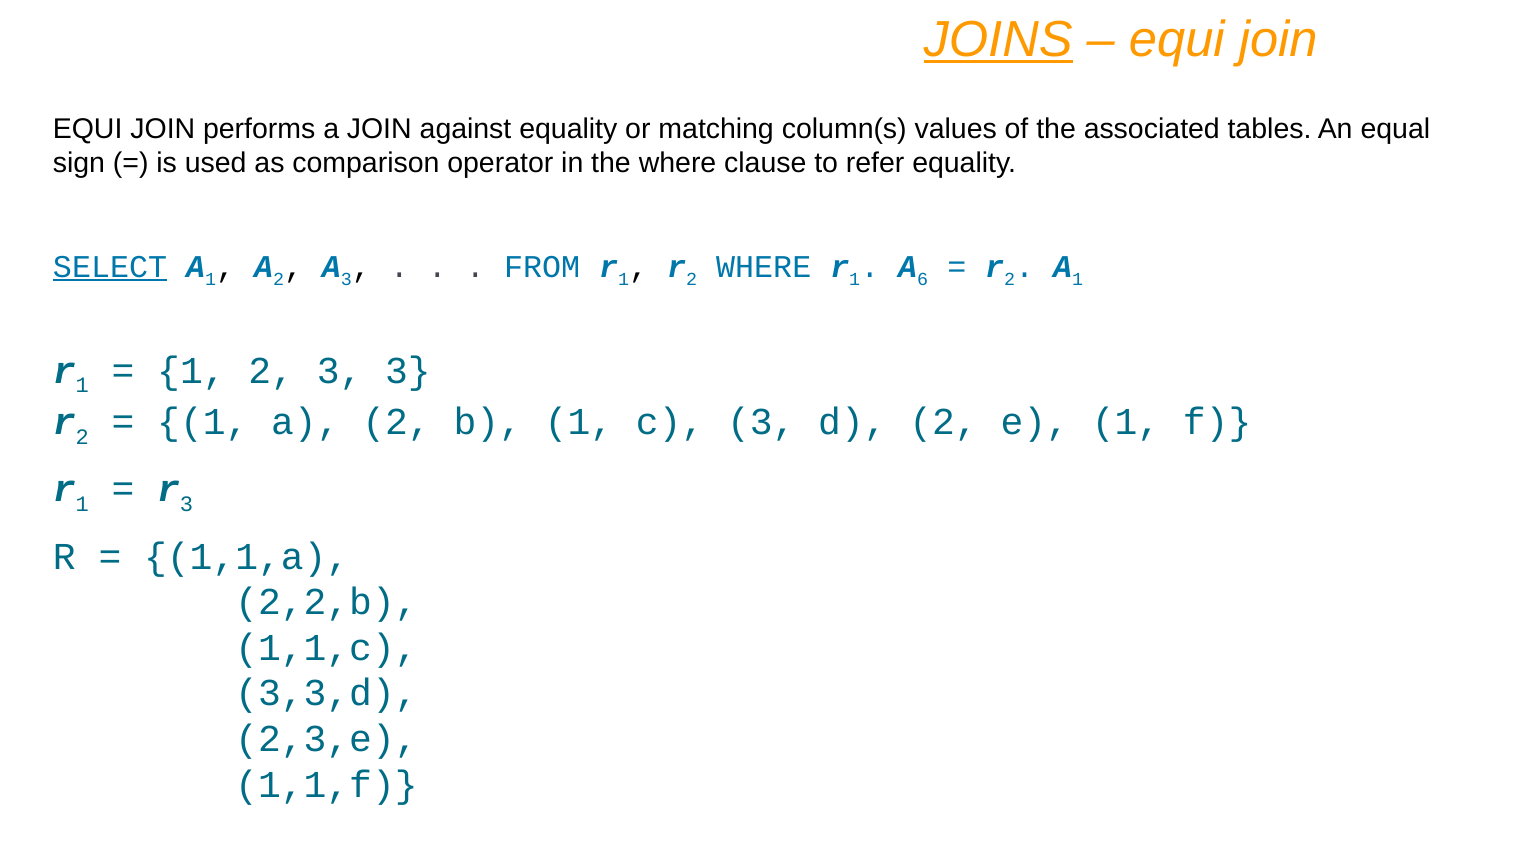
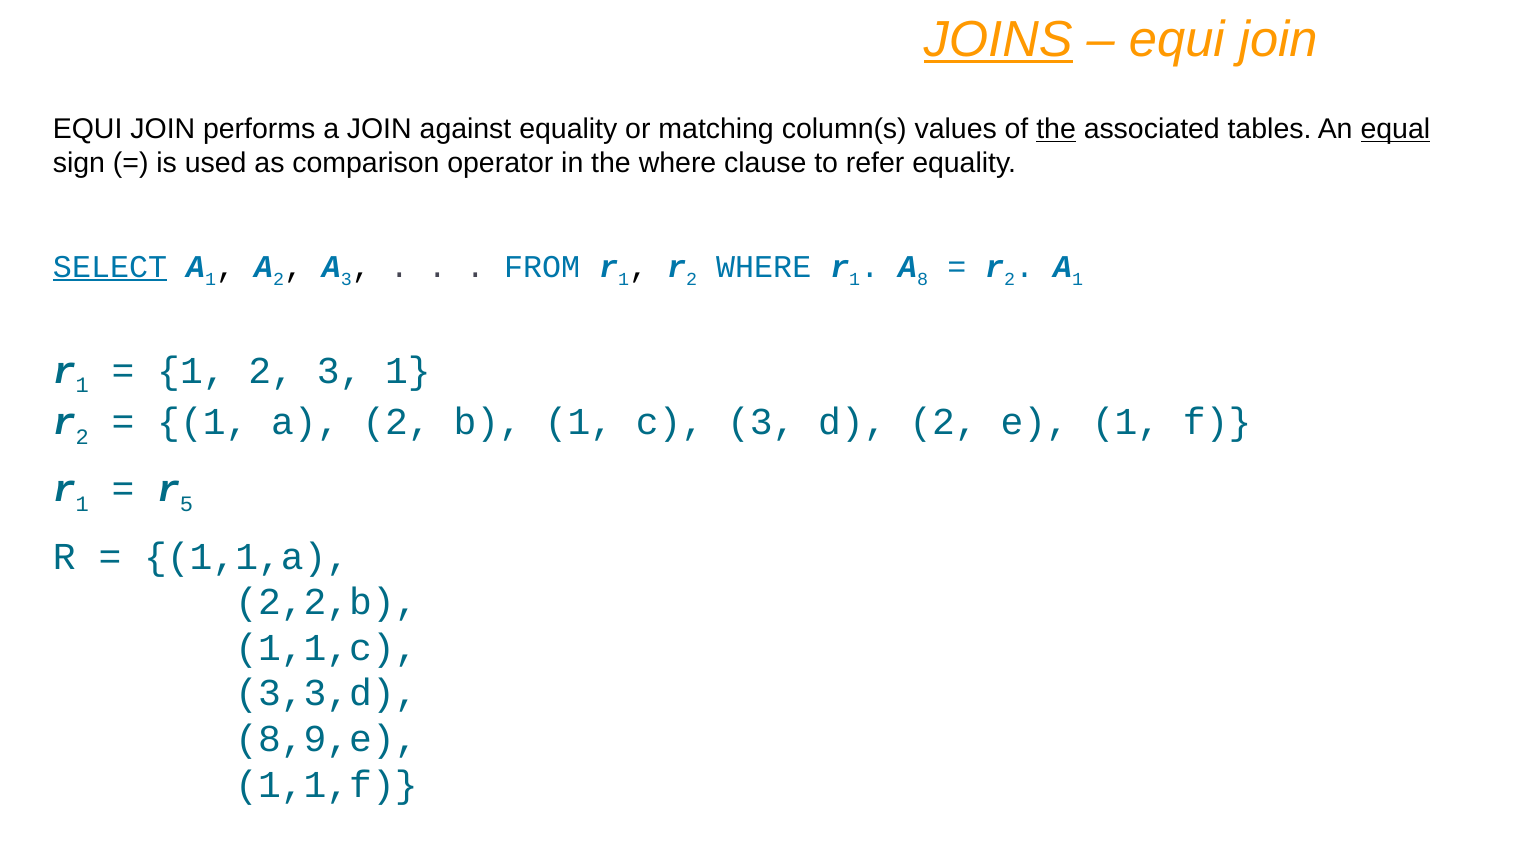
the underline: none -> present (1056, 129)
equal underline: none -> present (1395, 129)
6: 6 -> 8 (923, 279)
3 3: 3 -> 1 (408, 370)
r 3: 3 -> 5 (187, 504)
2,3,e: 2,3,e -> 8,9,e (326, 738)
